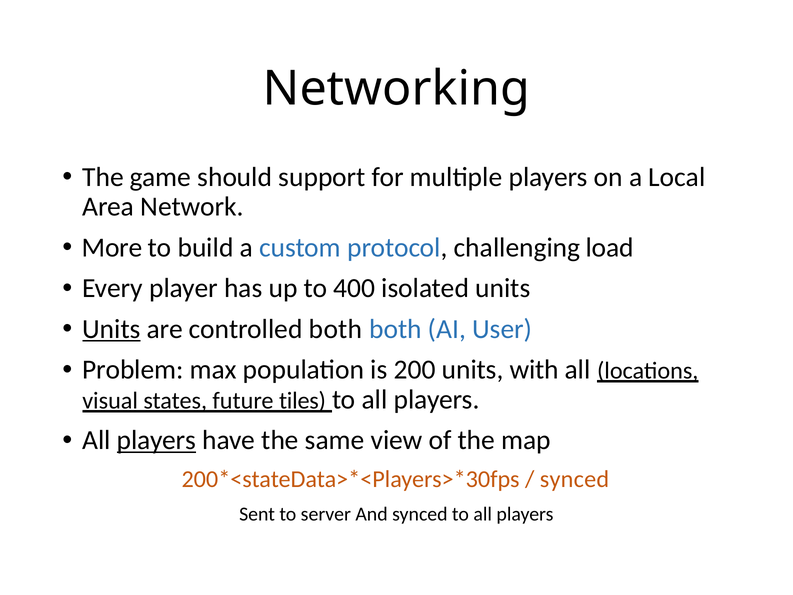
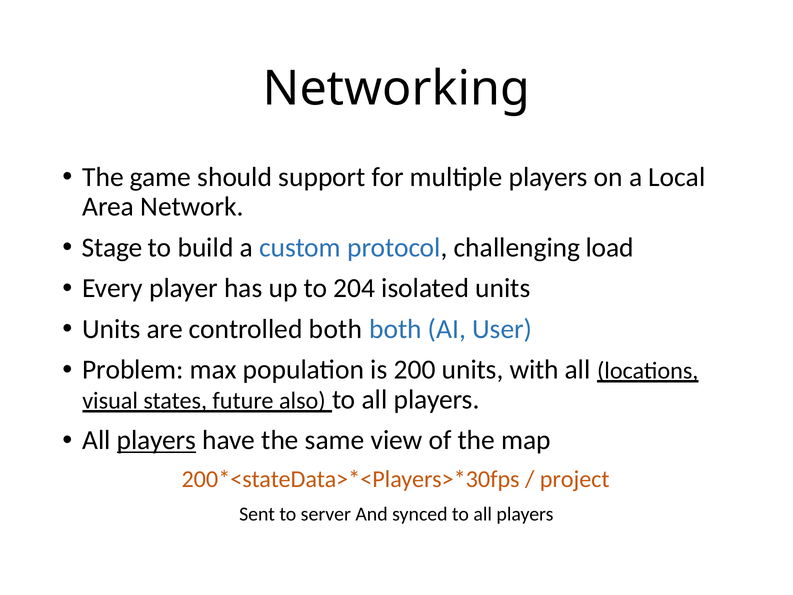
More: More -> Stage (112, 247)
400: 400 -> 204 (354, 288)
Units underline: present -> none (111, 329)
tiles: tiles -> also (302, 400)
synced: synced -> project (575, 479)
